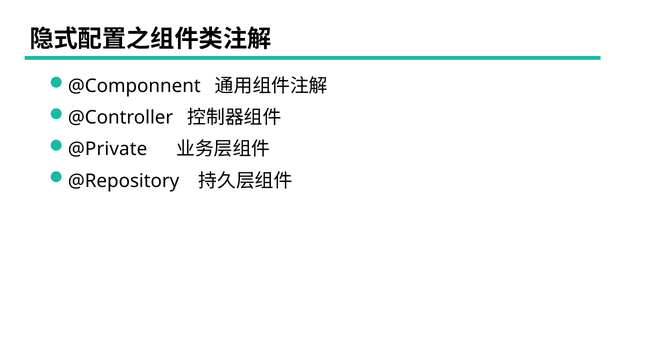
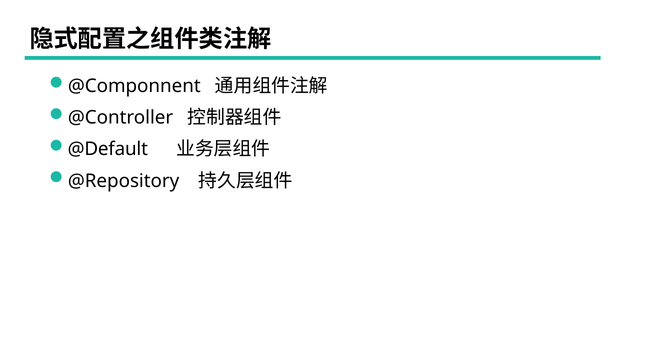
@Private: @Private -> @Default (108, 149)
